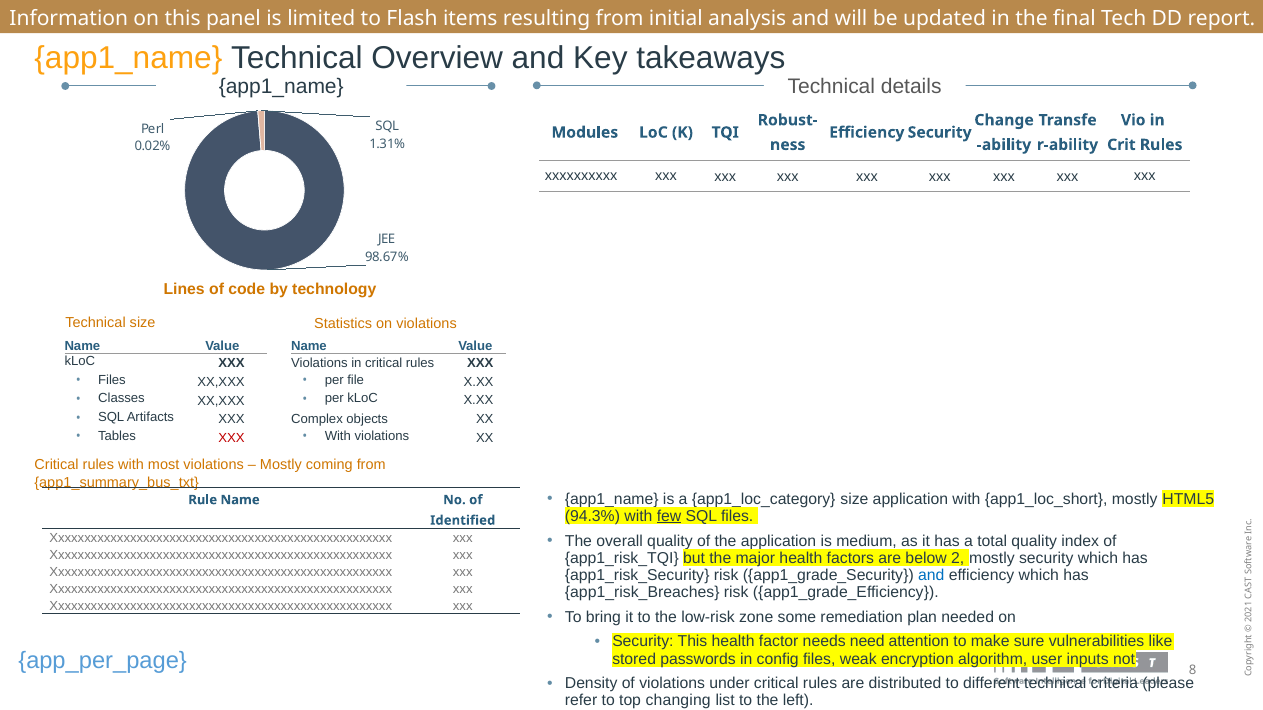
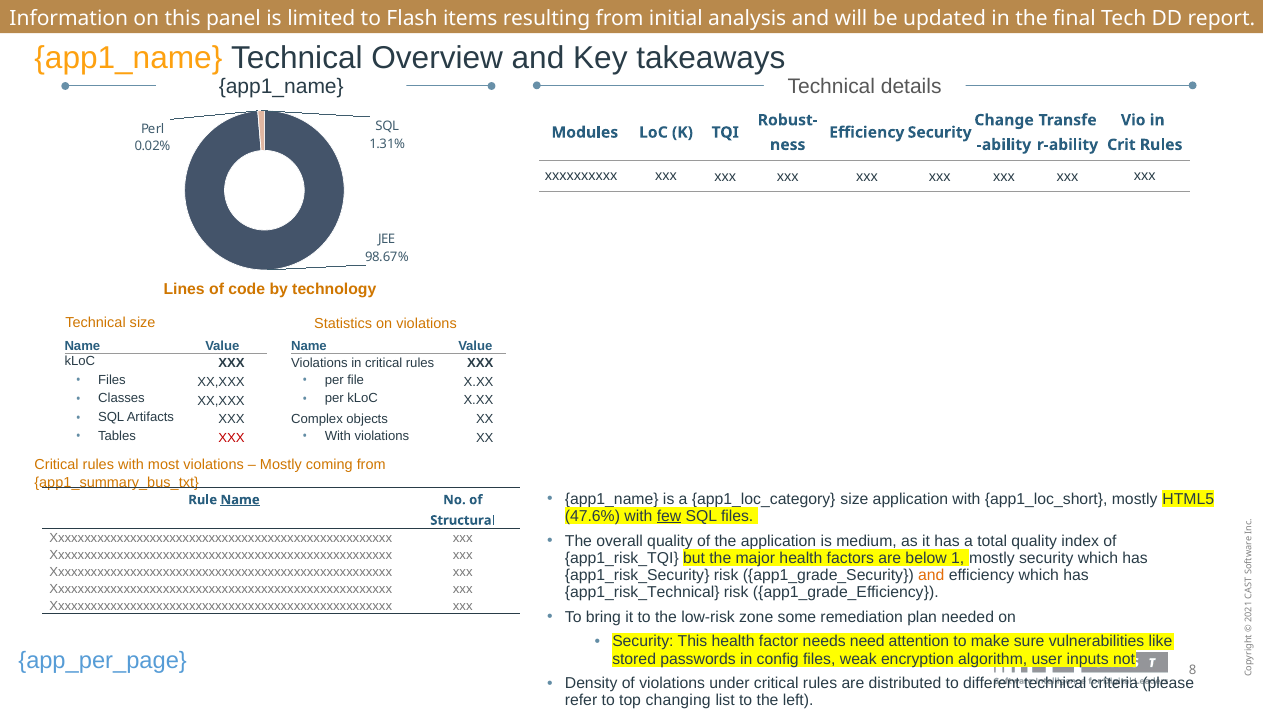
Name underline: none -> present (240, 500)
94.3%: 94.3% -> 47.6% (592, 516)
Identified: Identified -> Structural (463, 521)
below 2: 2 -> 1 (958, 558)
and colour: blue -> orange (931, 575)
app1_risk_Breaches: app1_risk_Breaches -> app1_risk_Technical (642, 592)
